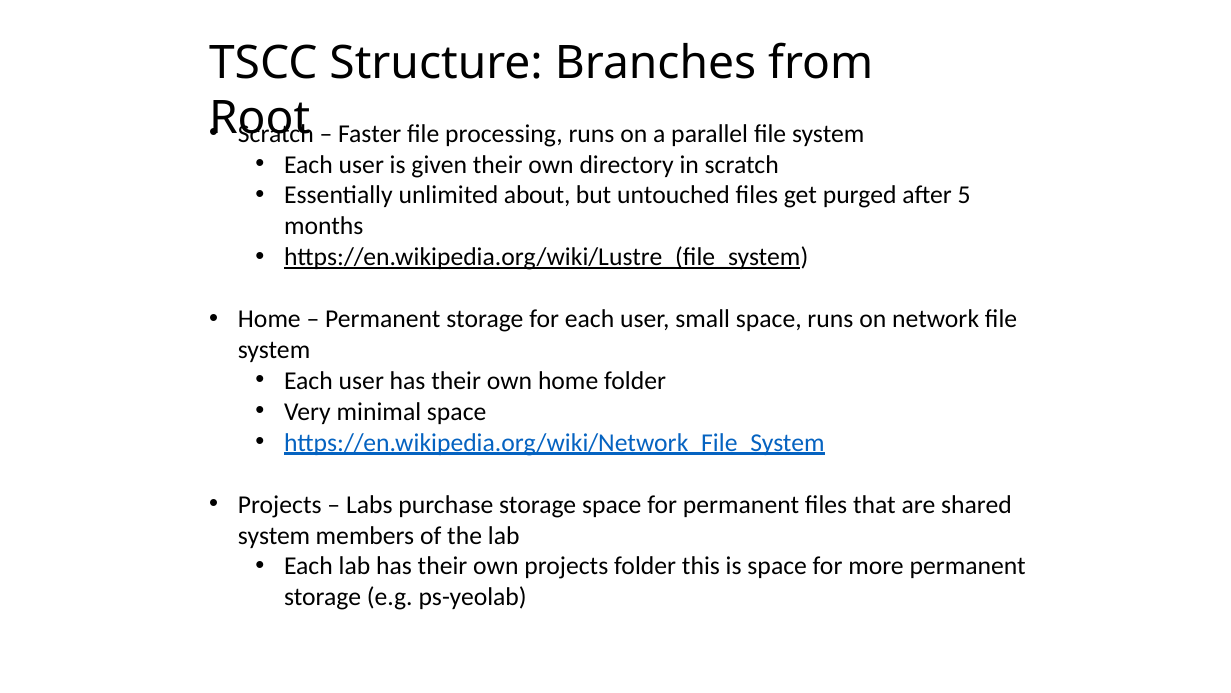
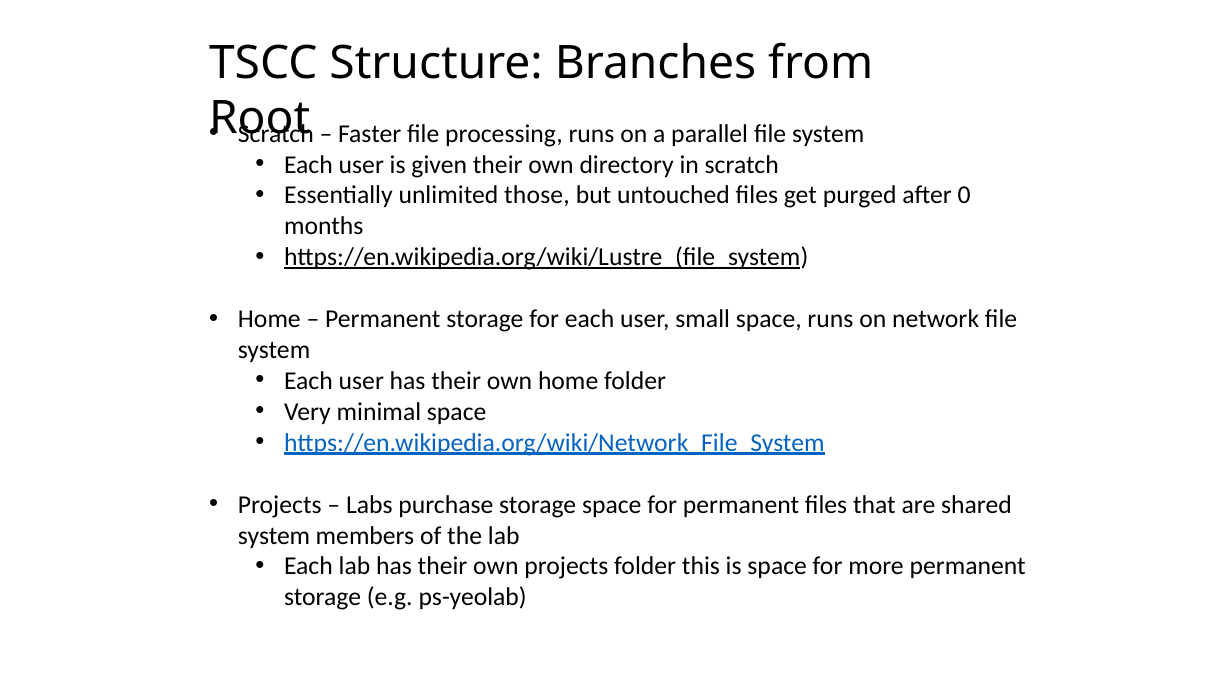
about: about -> those (537, 195)
5: 5 -> 0 (964, 195)
